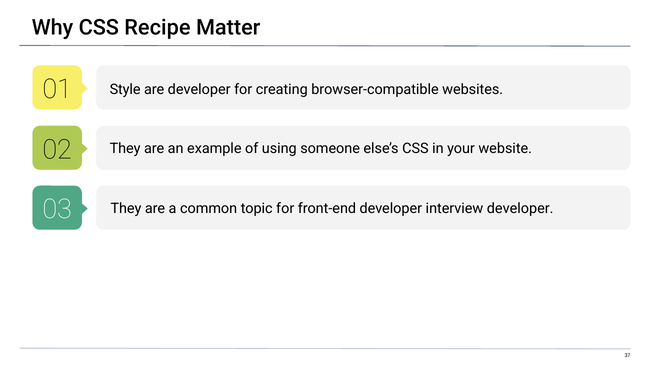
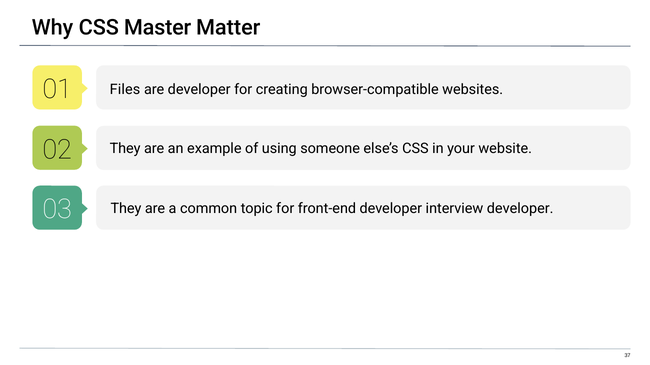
Recipe: Recipe -> Master (158, 28)
Style: Style -> Files (125, 89)
